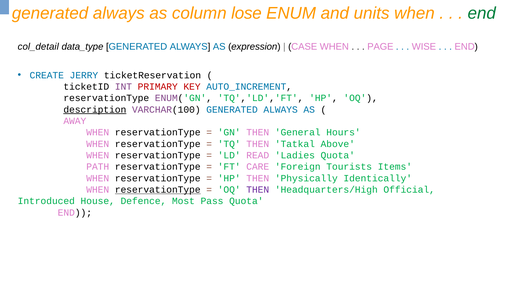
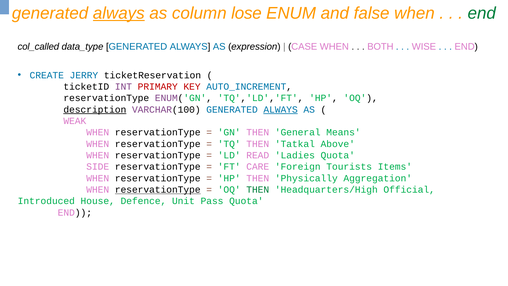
always underline: none -> present (119, 13)
units: units -> false (372, 13)
col_detail: col_detail -> col_called (38, 47)
PAGE: PAGE -> BOTH (380, 47)
ALWAYS underline: none -> present (281, 110)
AWAY: AWAY -> WEAK (75, 121)
Hours: Hours -> Means (343, 132)
PATH: PATH -> SIDE (98, 167)
Identically: Identically -> Aggregation (378, 178)
THEN colour: purple -> green (258, 190)
Most: Most -> Unit (183, 201)
